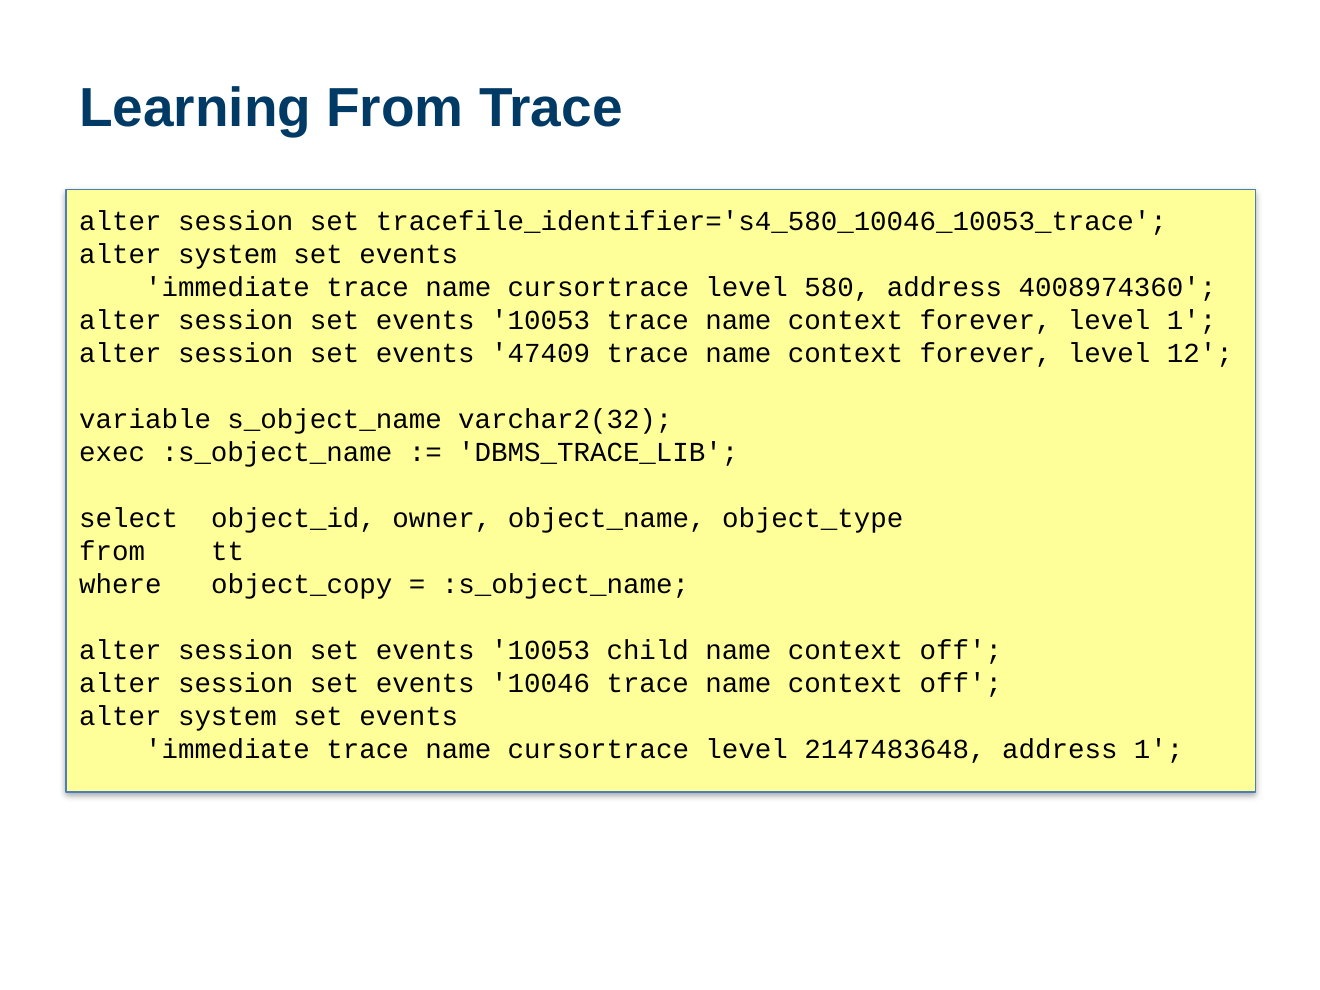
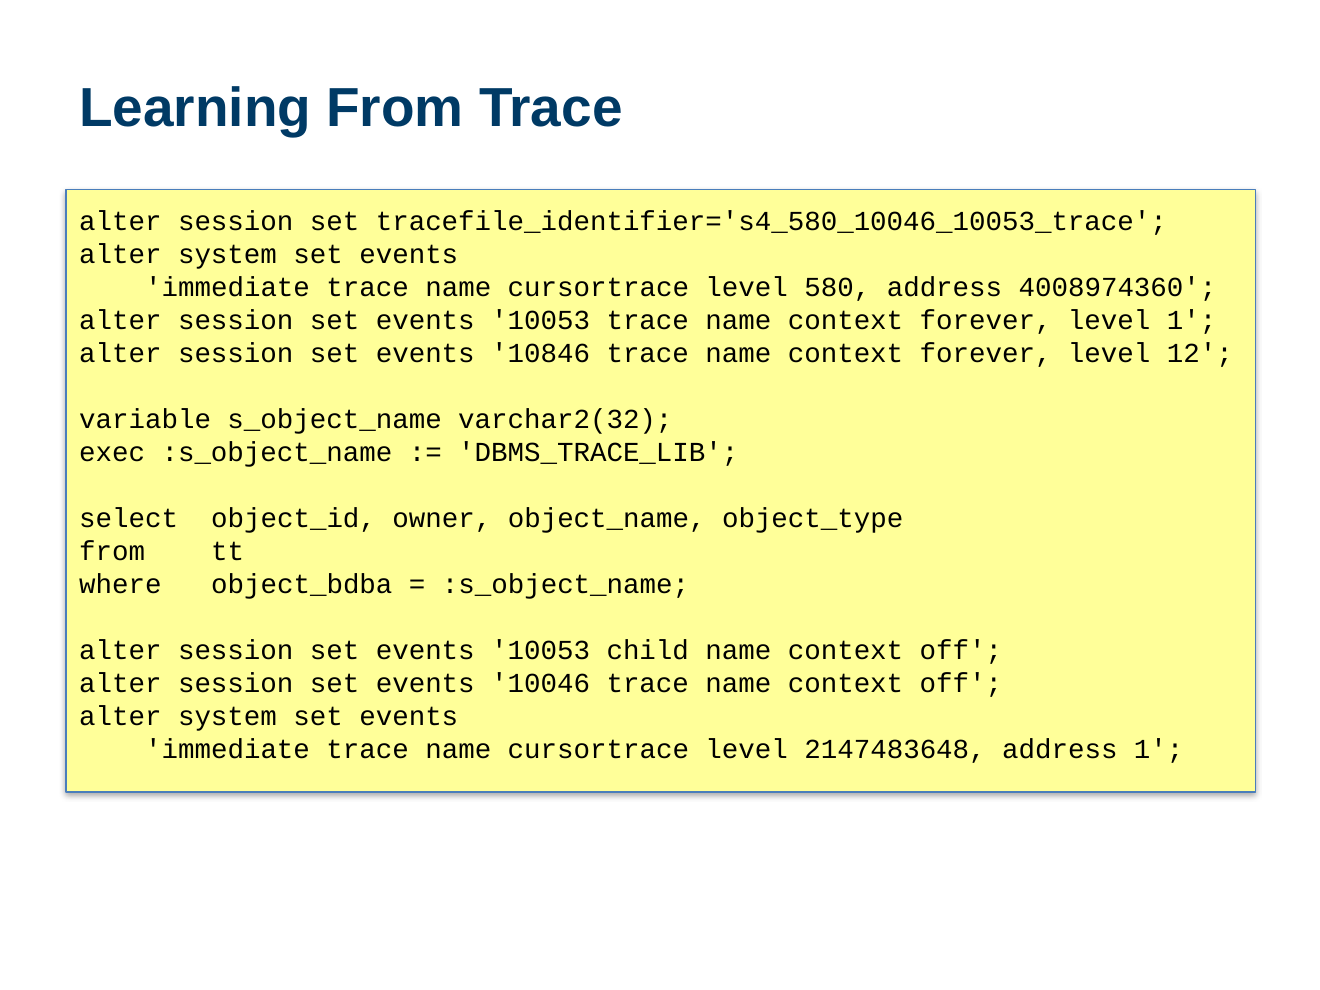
47409: 47409 -> 10846 (541, 353)
object_copy: object_copy -> object_bdba (302, 584)
